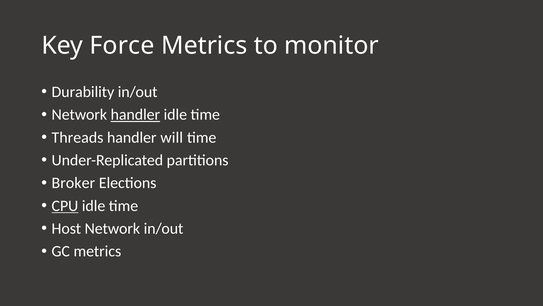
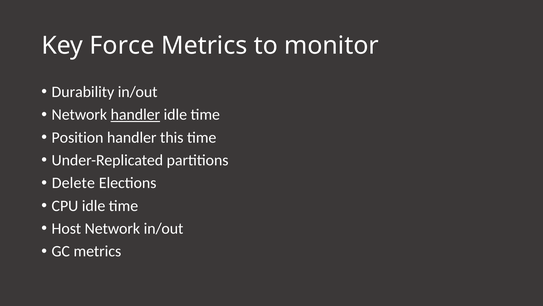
Threads: Threads -> Position (78, 137)
will: will -> this (172, 137)
Broker: Broker -> Delete (73, 183)
CPU underline: present -> none (65, 205)
